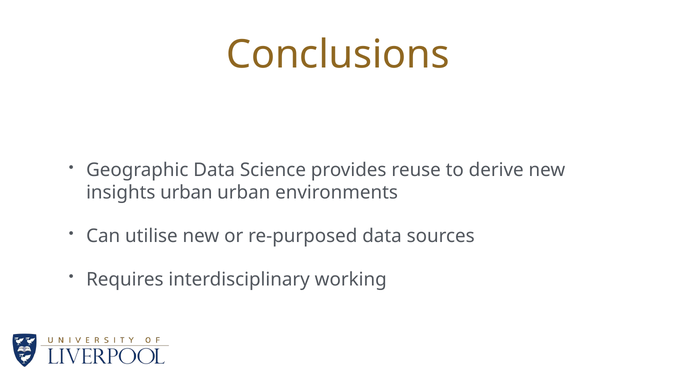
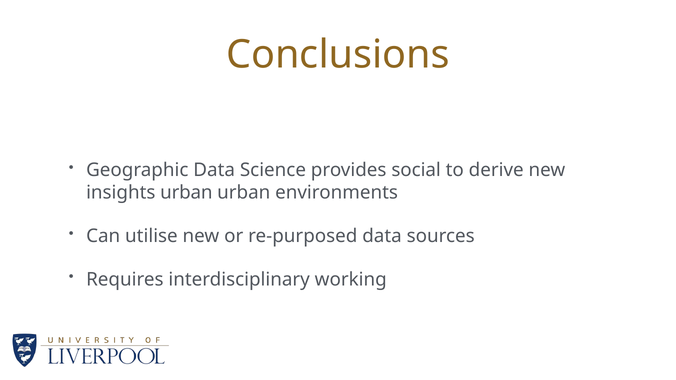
reuse: reuse -> social (416, 170)
